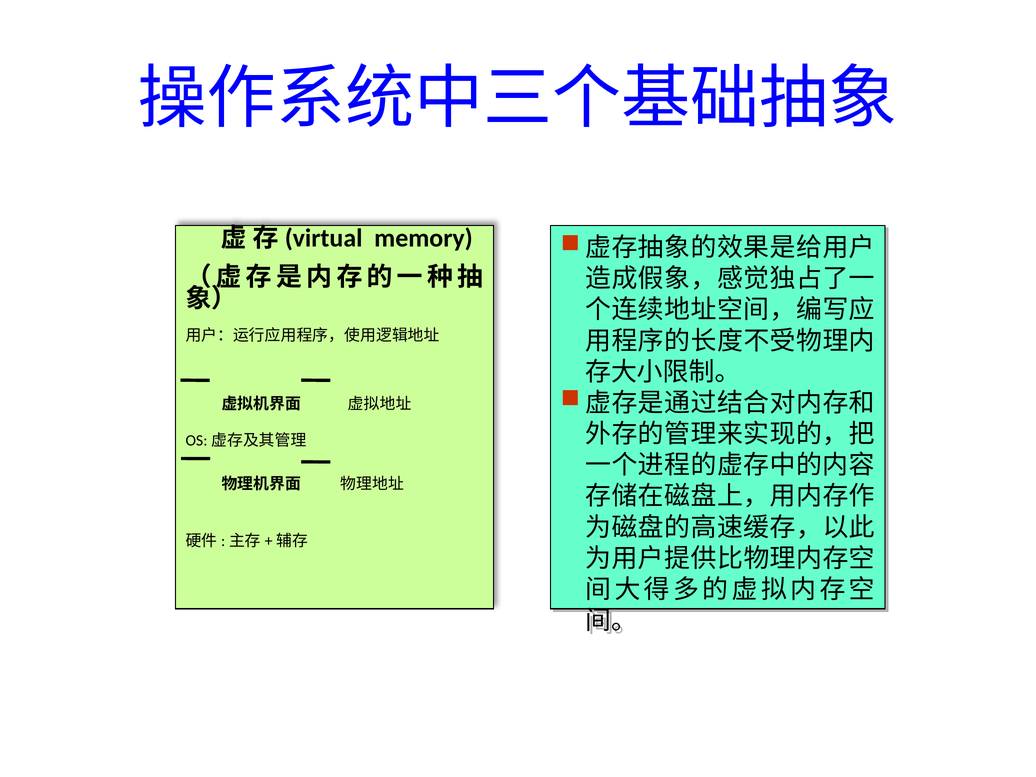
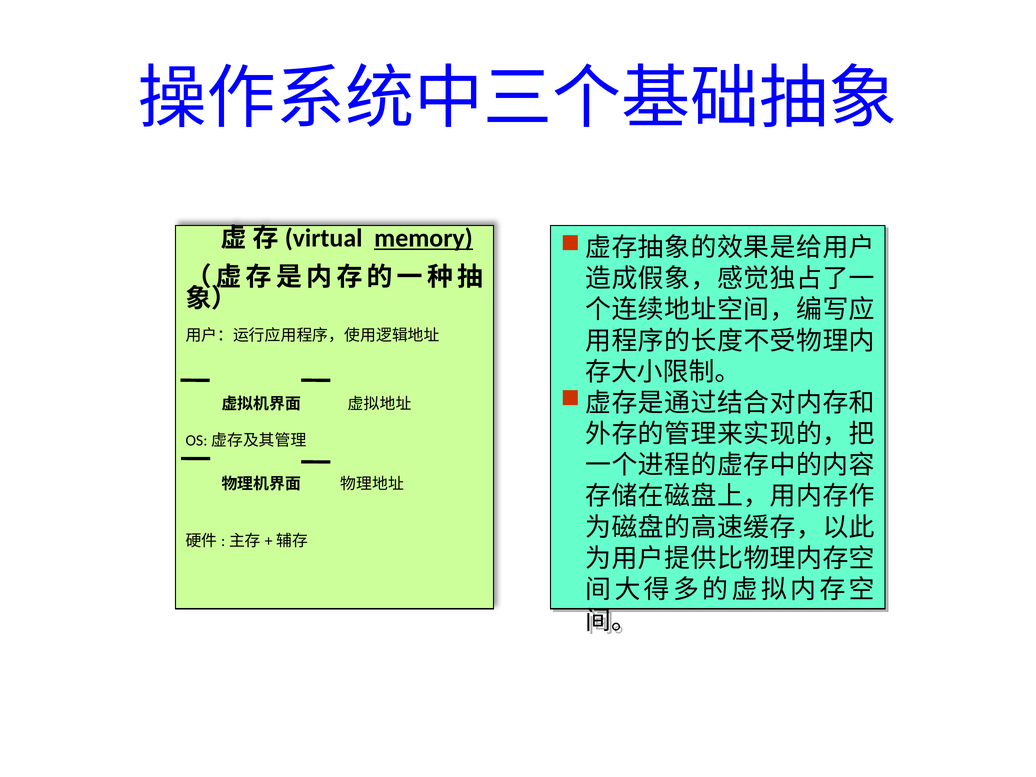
memory underline: none -> present (424, 238)
